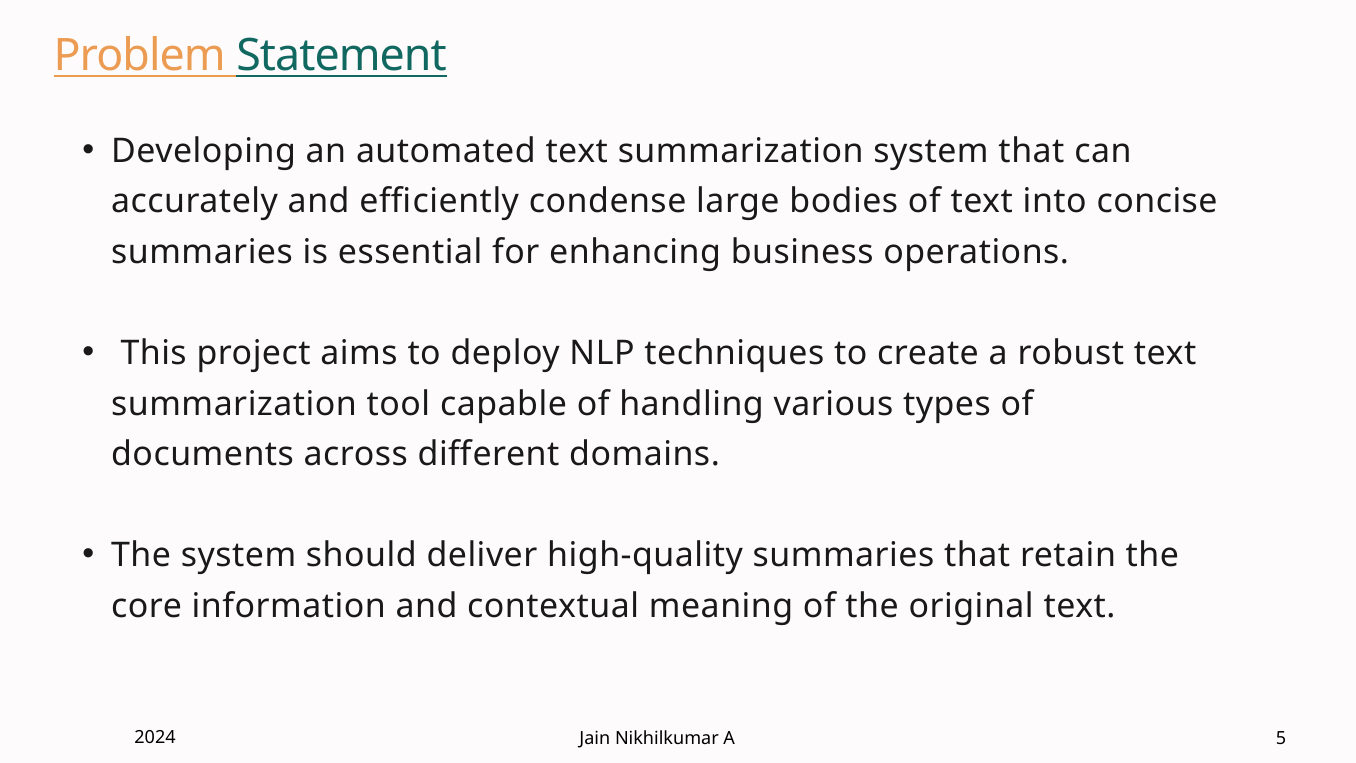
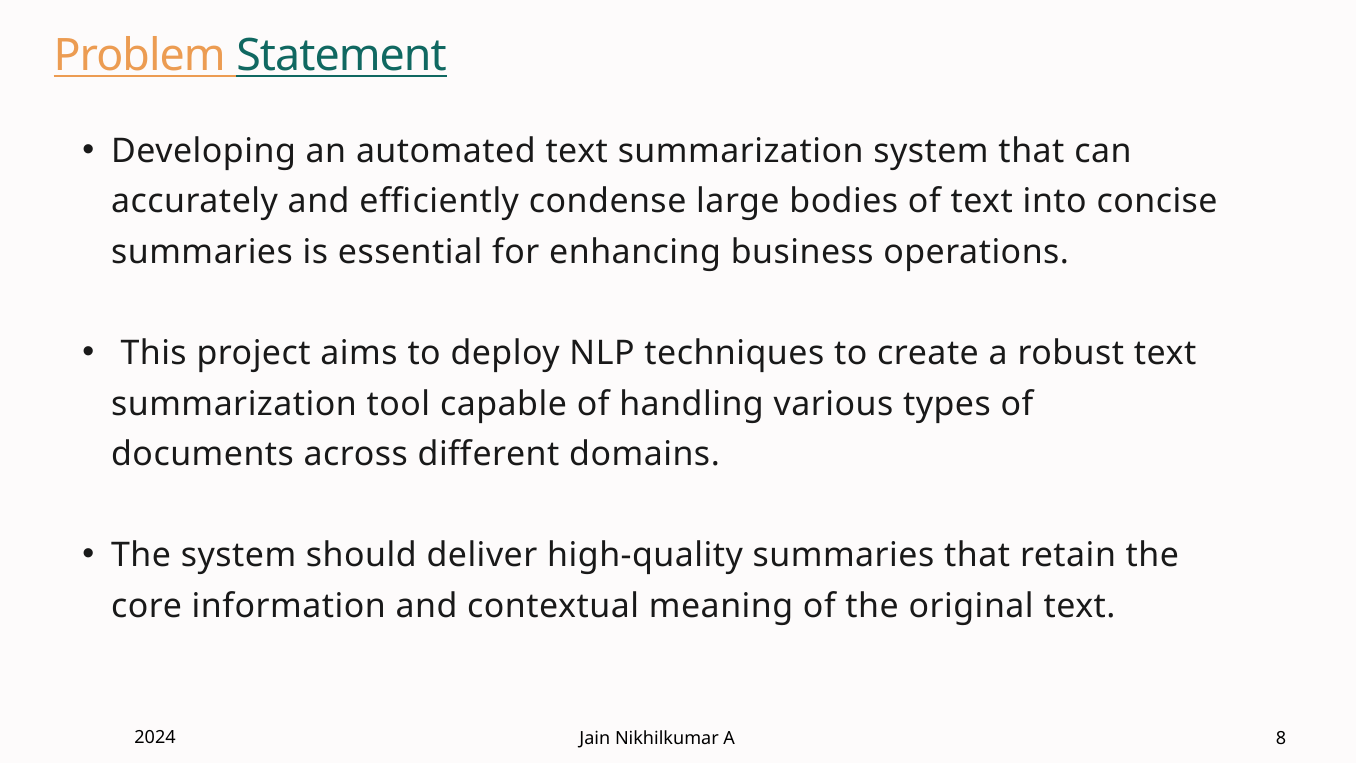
5: 5 -> 8 (1281, 738)
